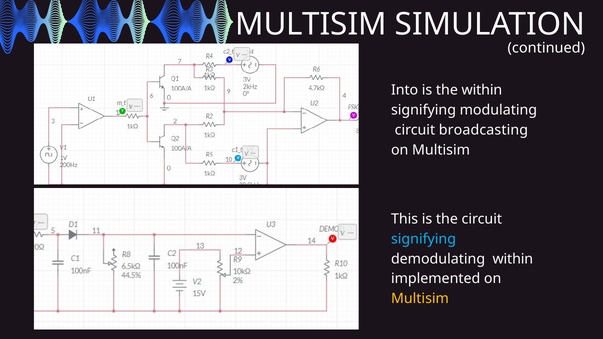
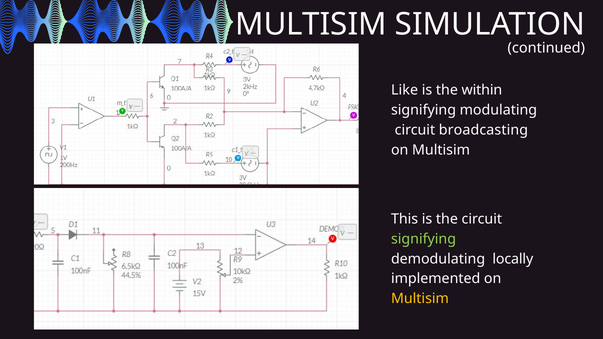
Into: Into -> Like (405, 90)
signifying colour: light blue -> light green (424, 239)
demodulating within: within -> locally (513, 259)
